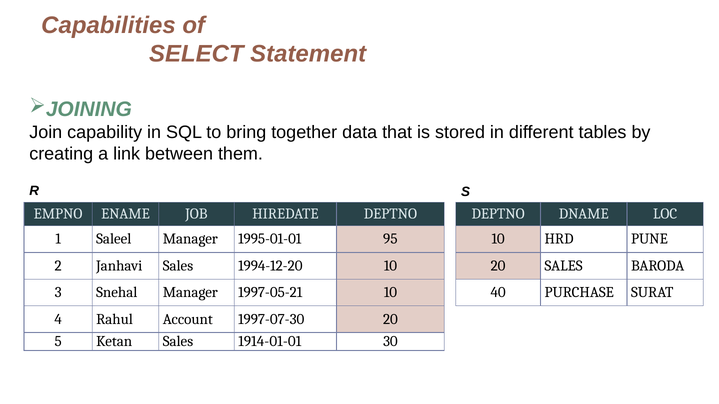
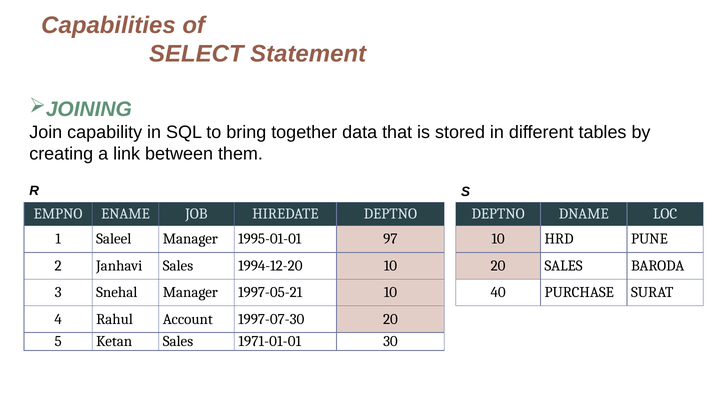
95: 95 -> 97 (390, 239)
1914-01-01: 1914-01-01 -> 1971-01-01 (270, 342)
